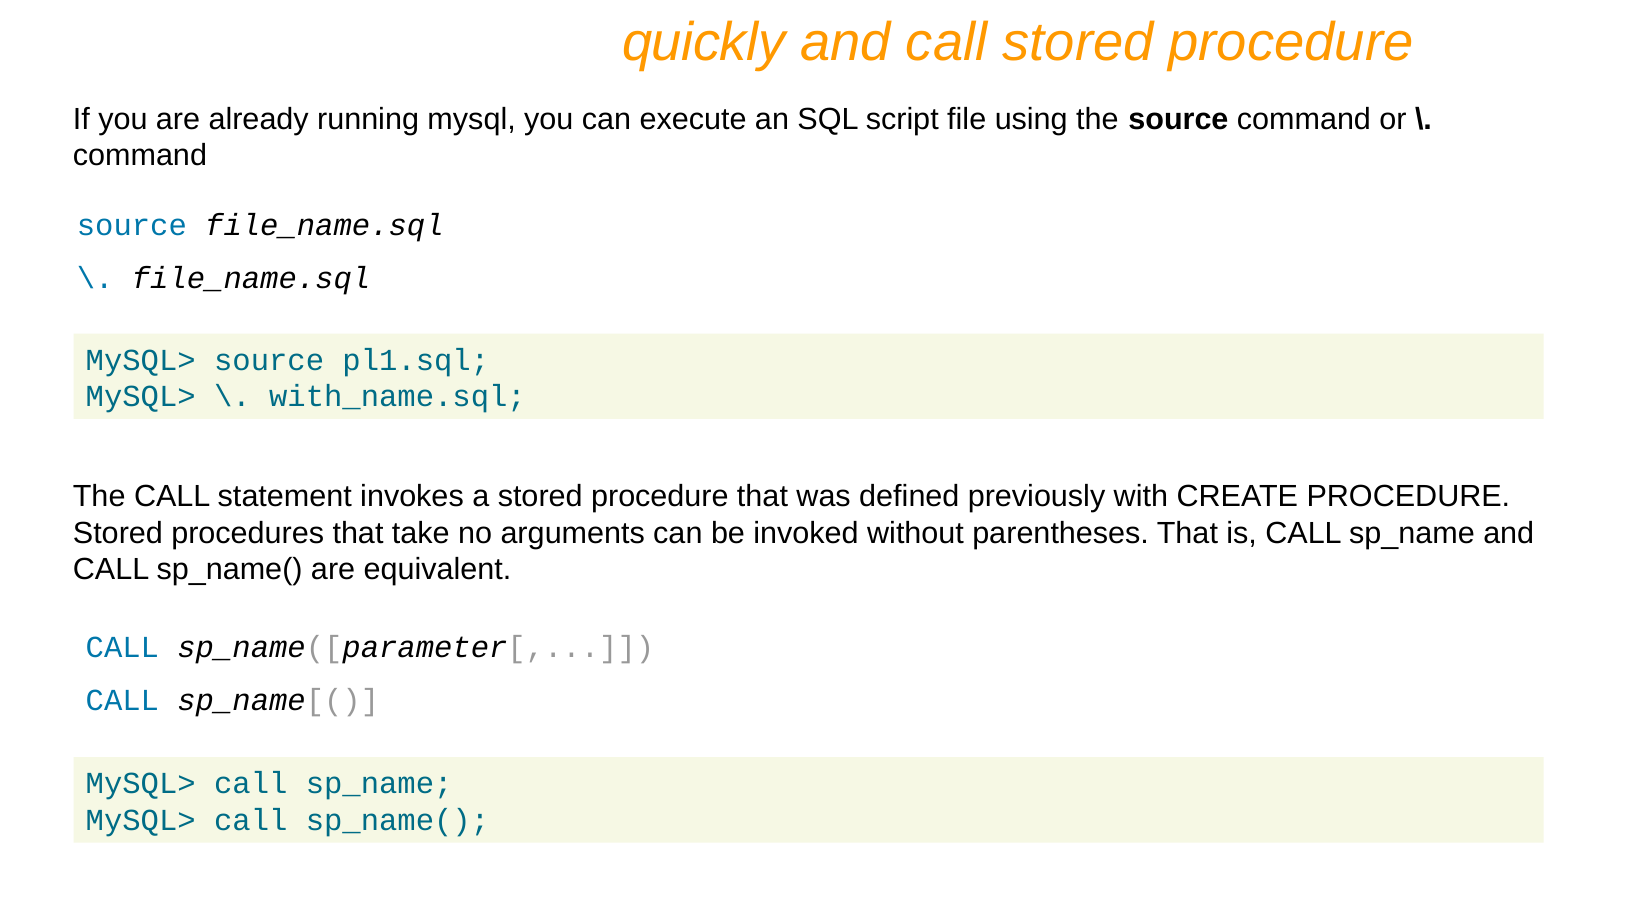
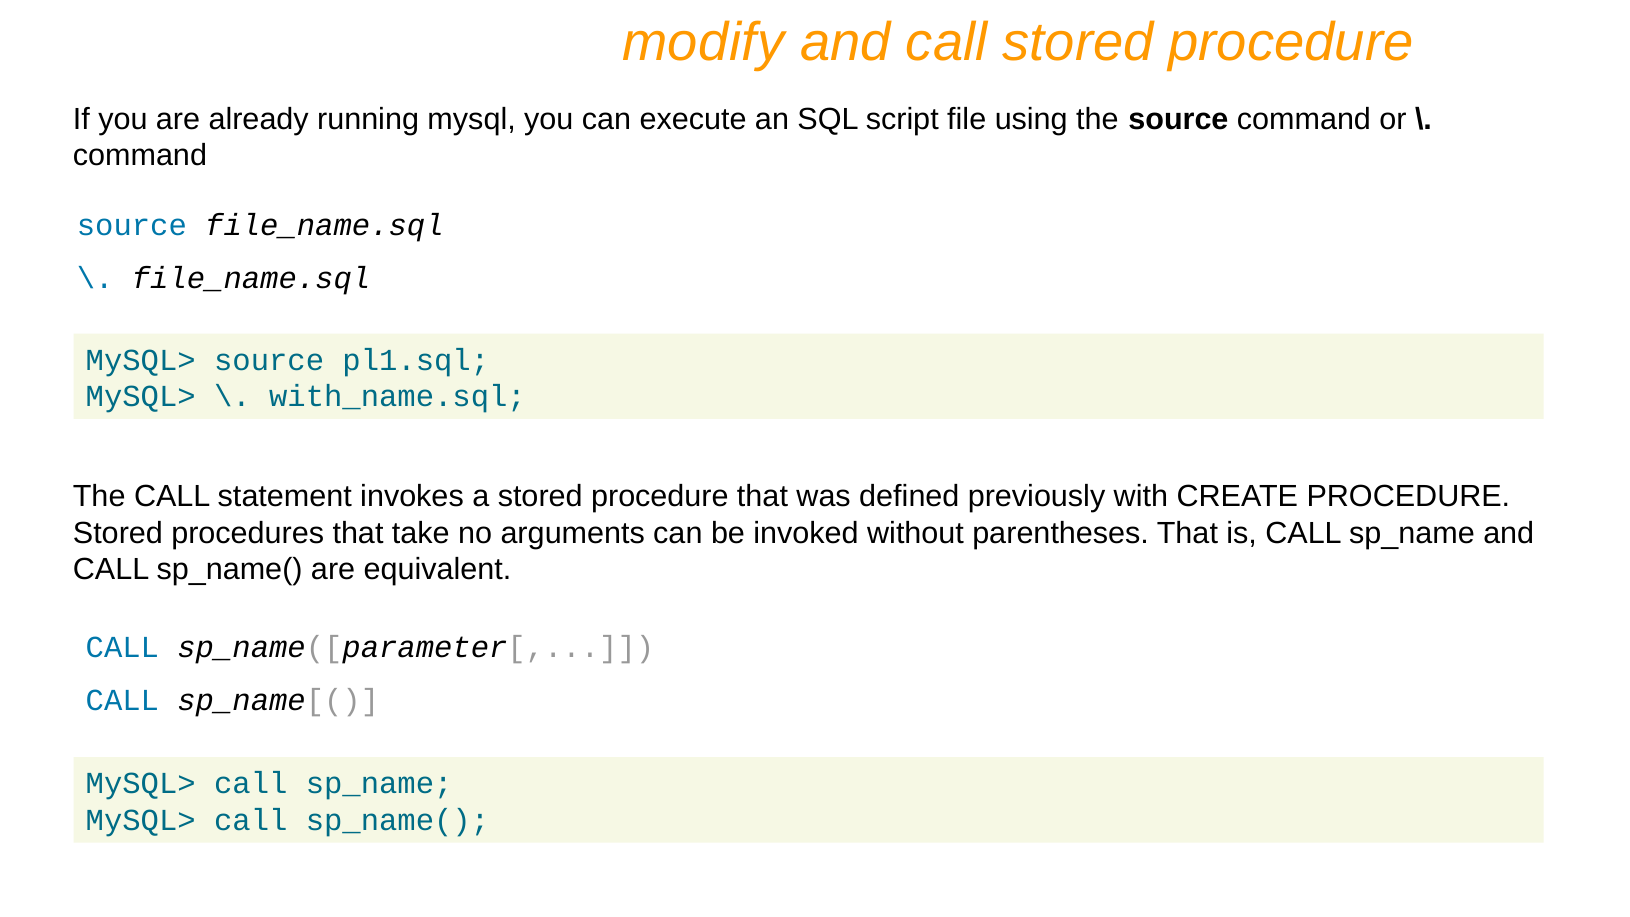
quickly: quickly -> modify (703, 42)
